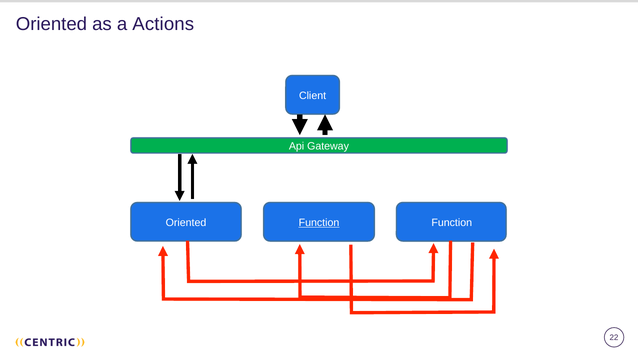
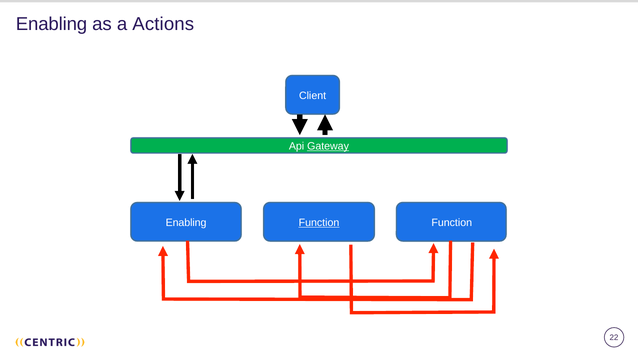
Oriented: Oriented -> Enabling (52, 24)
Gateway underline: none -> present (328, 146)
Oriented: Oriented -> Enabling (186, 222)
